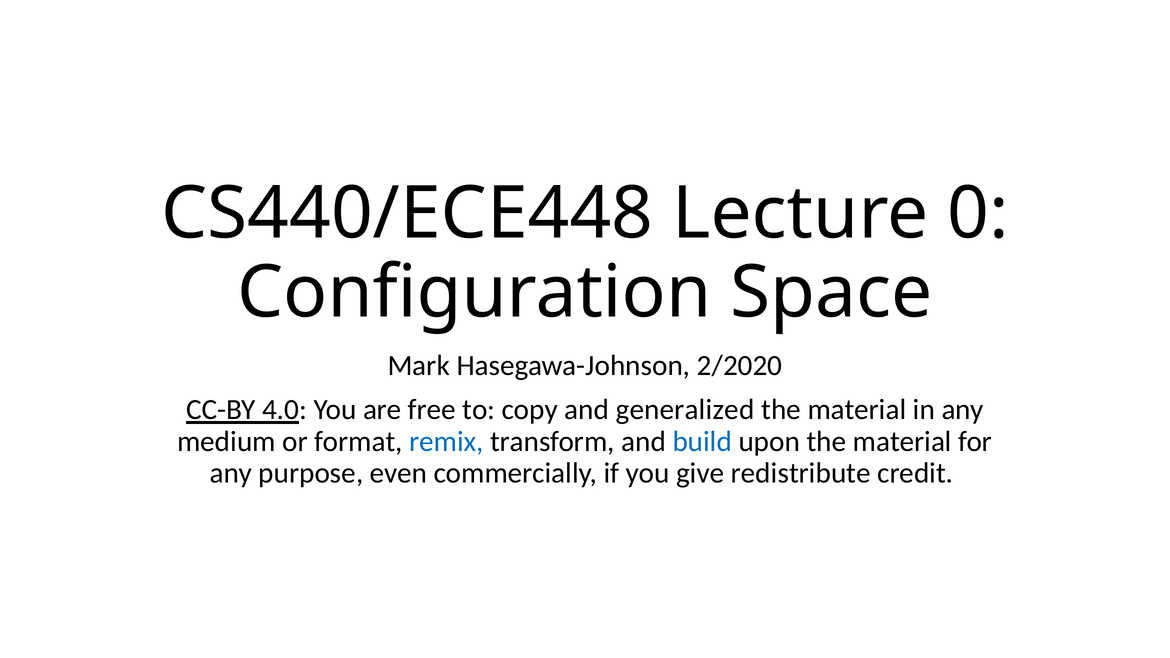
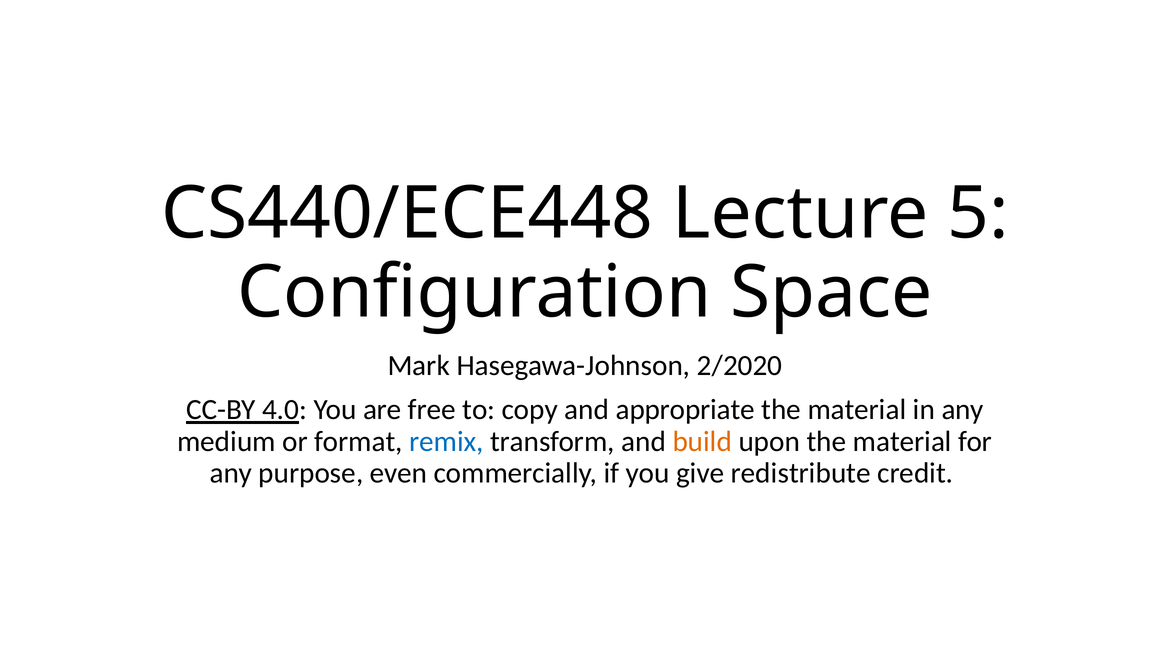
0: 0 -> 5 (978, 214)
generalized: generalized -> appropriate (685, 410)
build colour: blue -> orange (702, 442)
